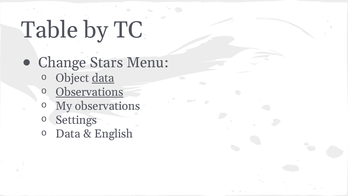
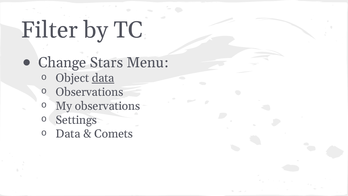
Table: Table -> Filter (49, 30)
Observations underline: present -> none (89, 92)
English: English -> Comets (114, 134)
